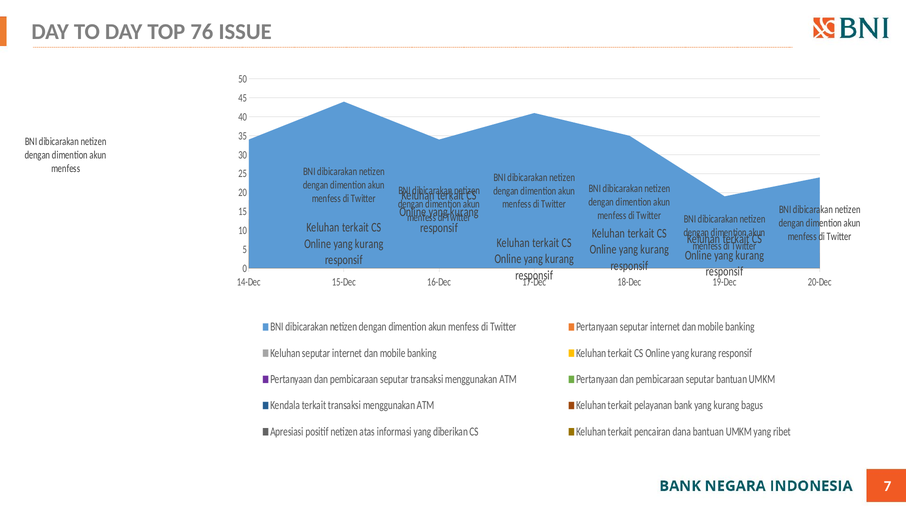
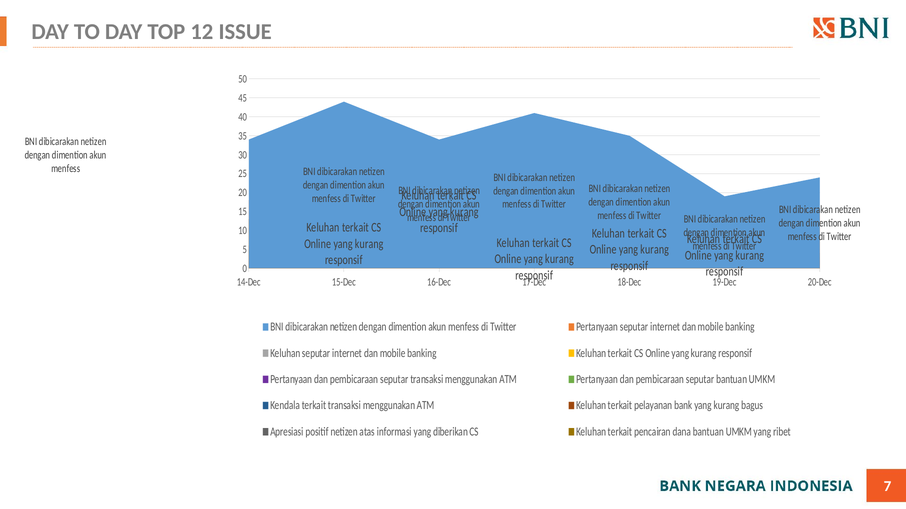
76: 76 -> 12 (202, 32)
